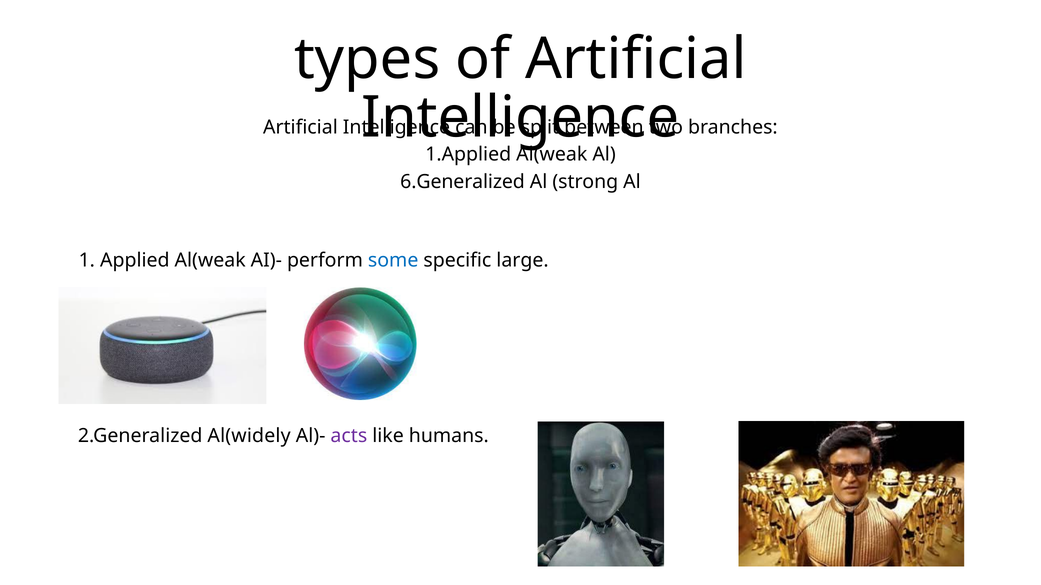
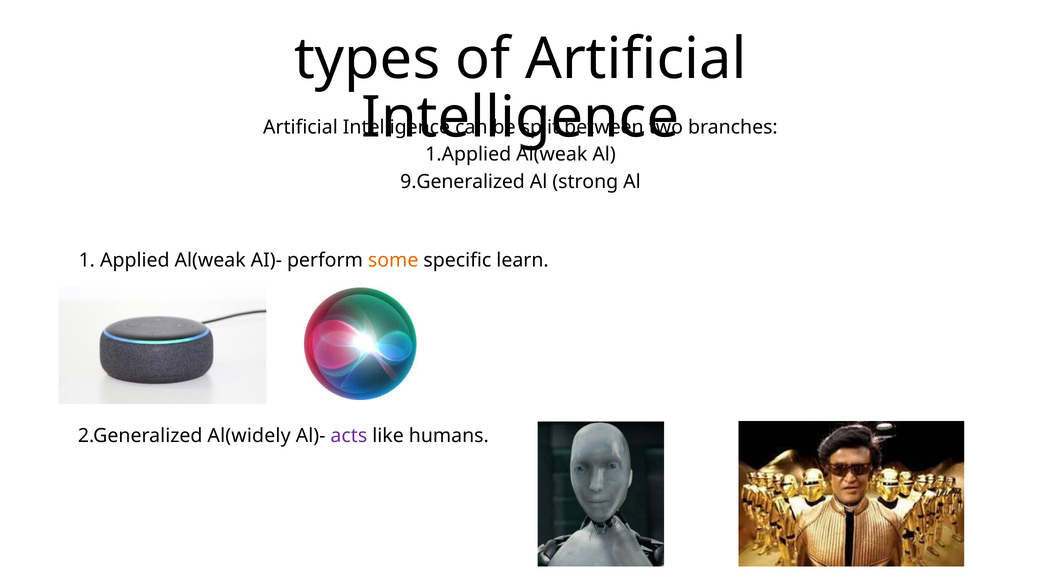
6.Generalized: 6.Generalized -> 9.Generalized (463, 182)
some colour: blue -> orange (393, 260)
large: large -> learn (523, 260)
